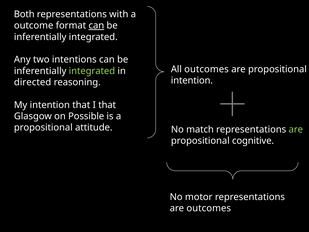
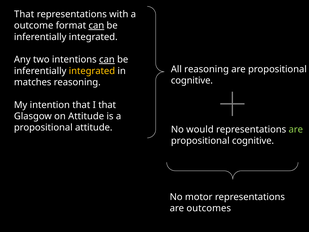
Both: Both -> That (24, 14)
can underline: none -> present (107, 60)
All outcomes: outcomes -> reasoning (207, 69)
integrated colour: light green -> yellow (92, 71)
intention: intention -> cognitive (192, 80)
directed: directed -> matches (33, 82)
on Possible: Possible -> Attitude (86, 116)
match: match -> would (200, 129)
